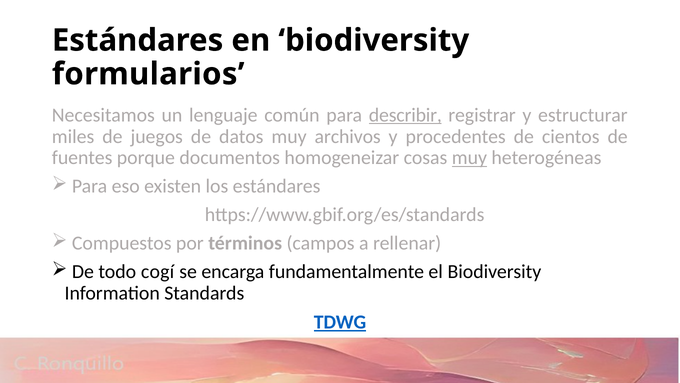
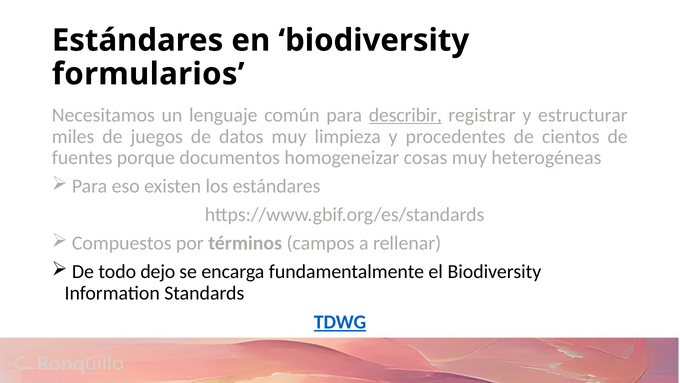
archivos: archivos -> limpieza (348, 136)
muy underline: present -> none (469, 158)
cogí: cogí -> dejo (158, 272)
